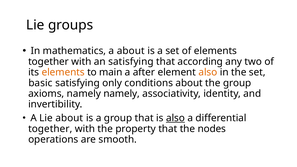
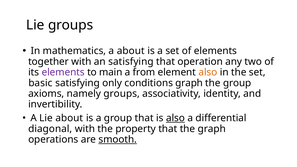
according: according -> operation (200, 62)
elements colour: orange -> purple (63, 72)
after: after -> from (144, 72)
conditions about: about -> graph (189, 83)
namely namely: namely -> groups (122, 94)
together: together -> diagonal (50, 129)
the nodes: nodes -> graph (212, 129)
smooth underline: none -> present (118, 140)
